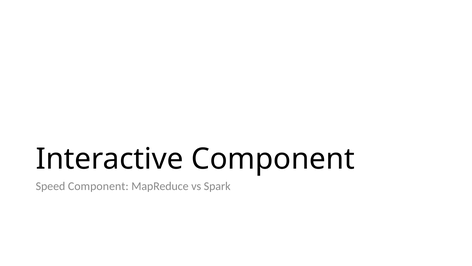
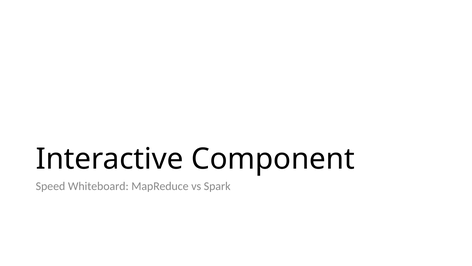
Speed Component: Component -> Whiteboard (98, 186)
